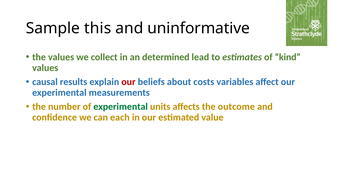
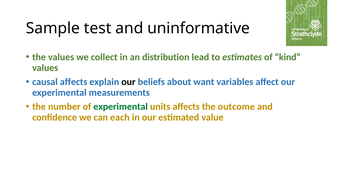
this: this -> test (98, 28)
determined: determined -> distribution (166, 57)
causal results: results -> affects (74, 82)
our colour: red -> black (128, 82)
costs: costs -> want (204, 82)
